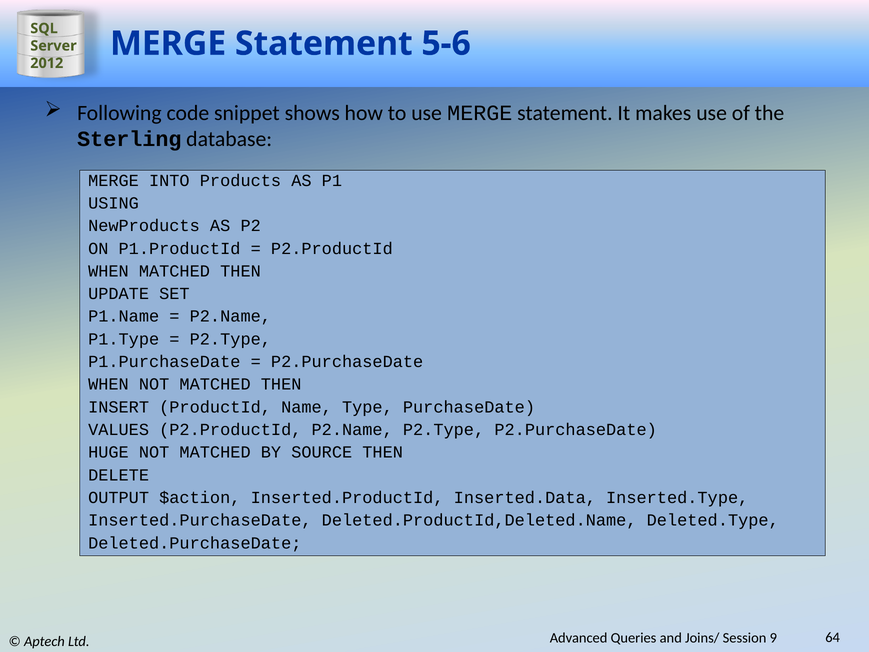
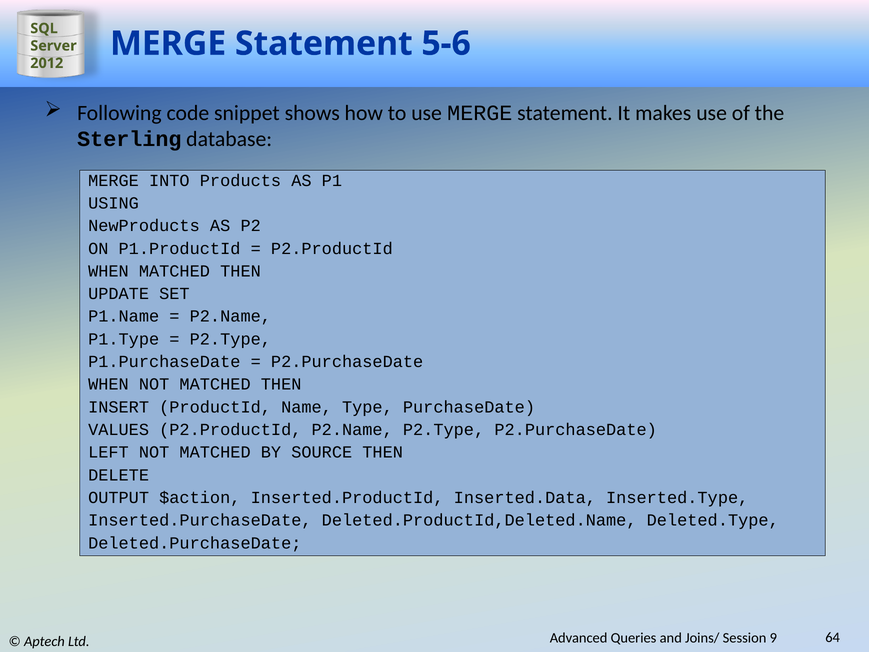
HUGE: HUGE -> LEFT (108, 452)
